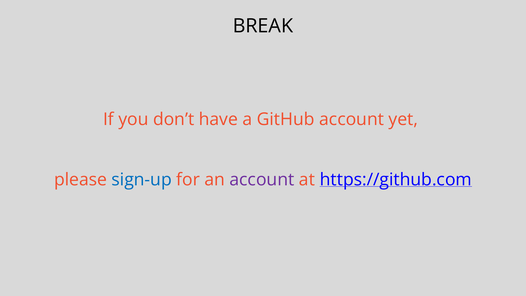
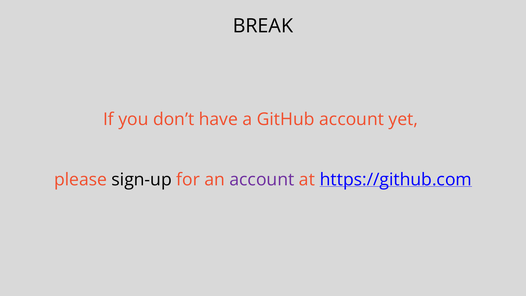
sign-up colour: blue -> black (142, 180)
